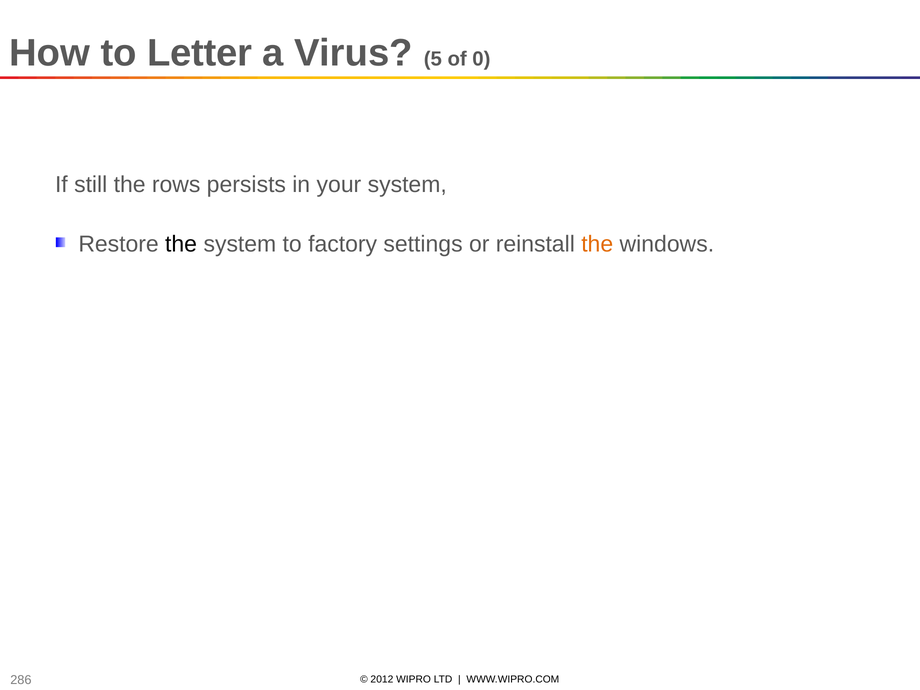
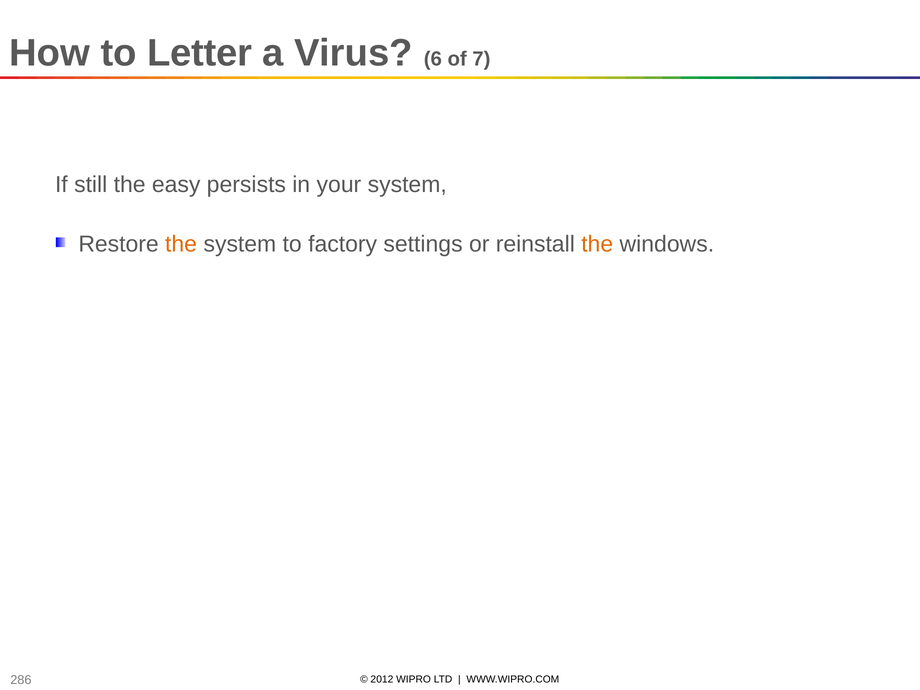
5: 5 -> 6 (433, 59)
0: 0 -> 7 (481, 59)
rows: rows -> easy (176, 184)
the colour: black -> orange (181, 244)
